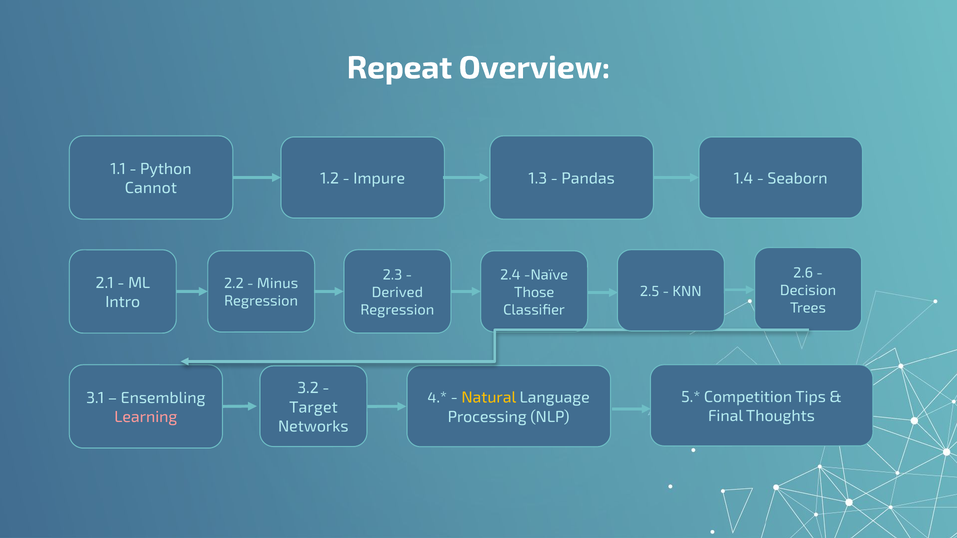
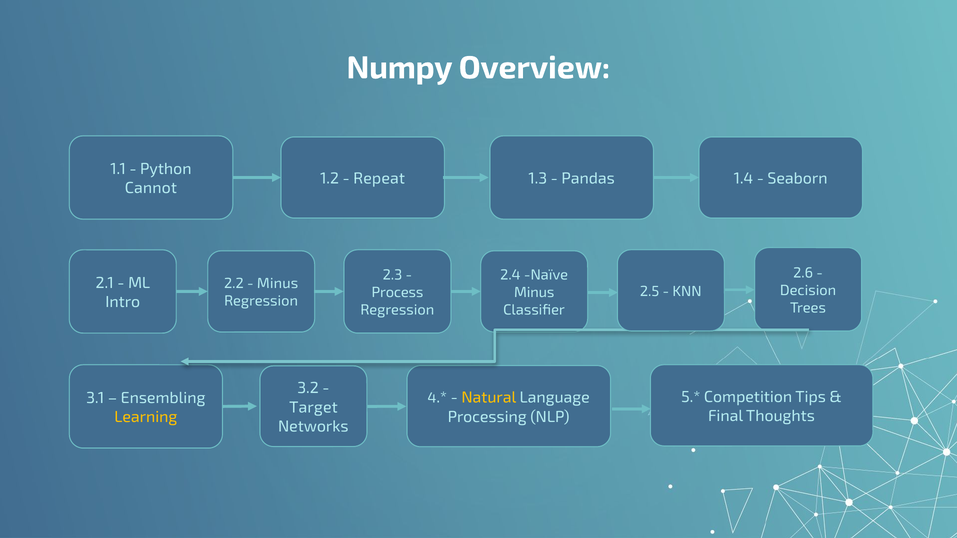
Repeat: Repeat -> Numpy (399, 68)
Impure: Impure -> Repeat (379, 179)
Derived: Derived -> Process (397, 293)
Those: Those -> Minus (534, 293)
Learning colour: pink -> yellow (146, 417)
